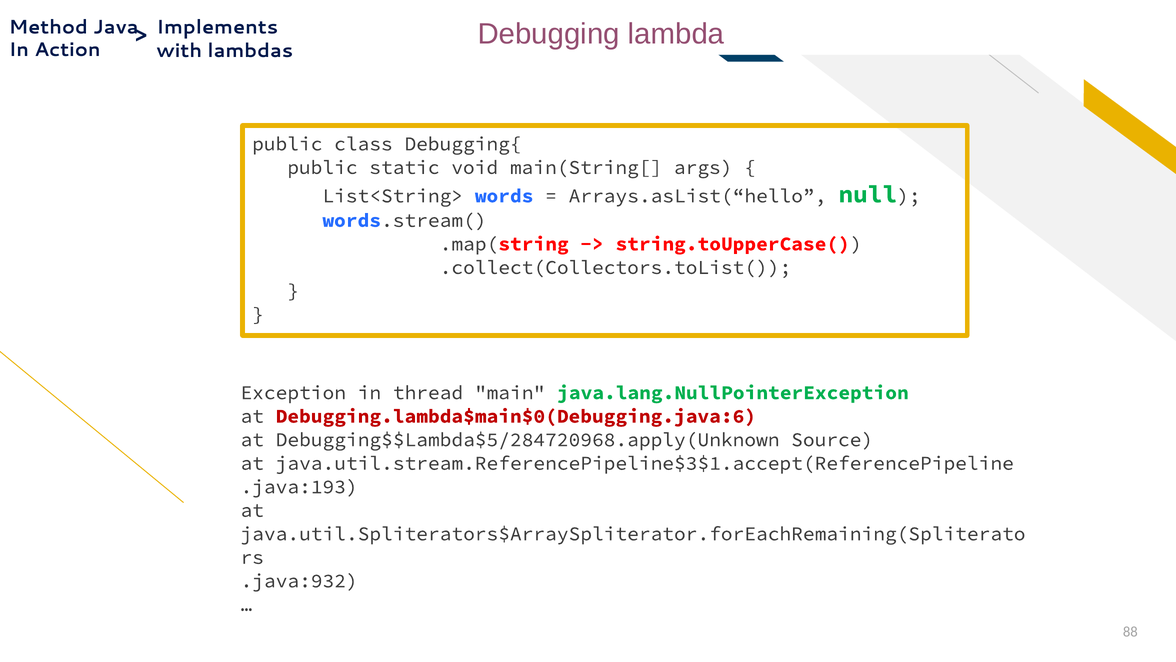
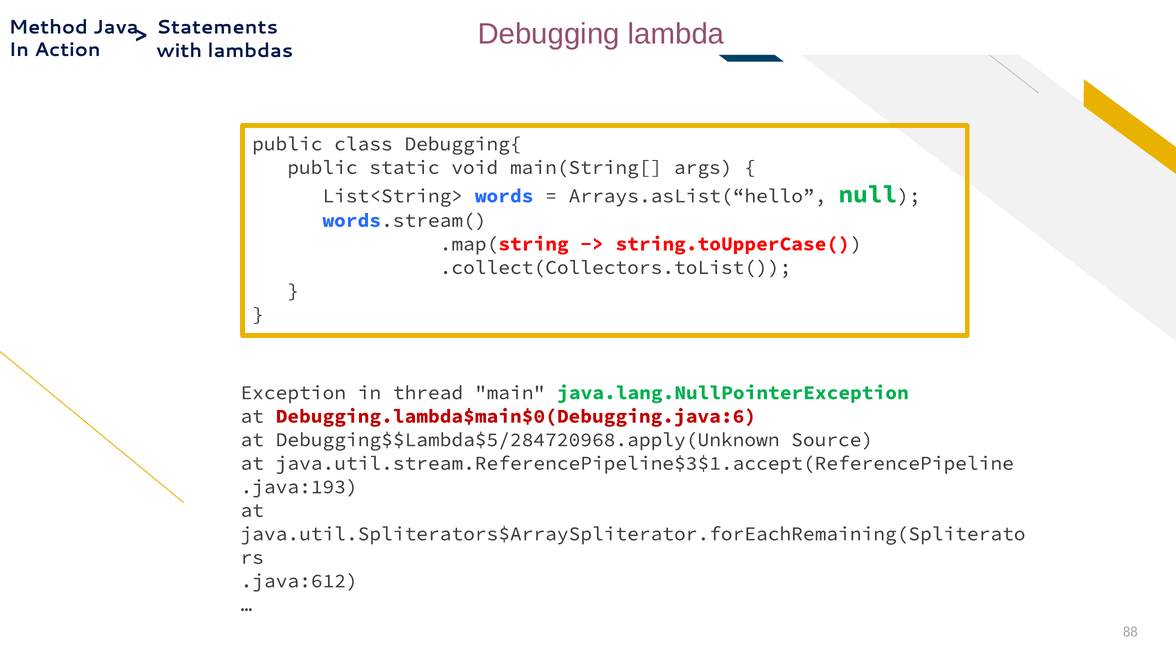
Implements: Implements -> Statements (217, 27)
.java:932: .java:932 -> .java:612 (299, 580)
